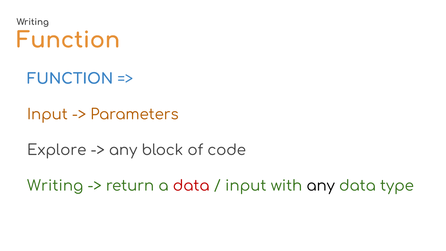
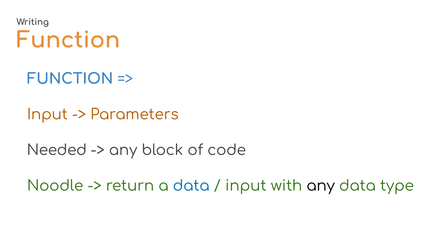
Explore: Explore -> Needed (57, 150)
Writing: Writing -> Noodle (55, 186)
data colour: red -> blue (191, 186)
